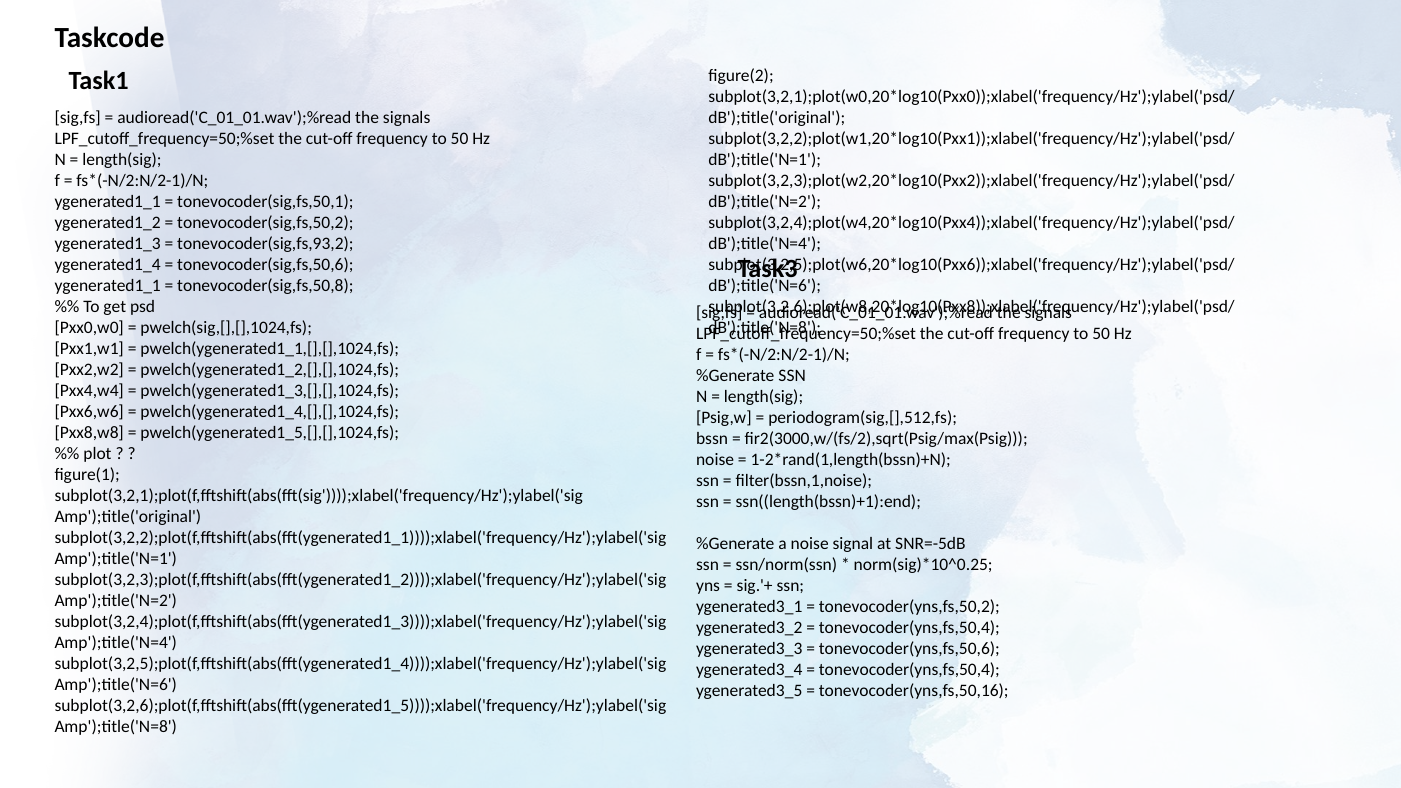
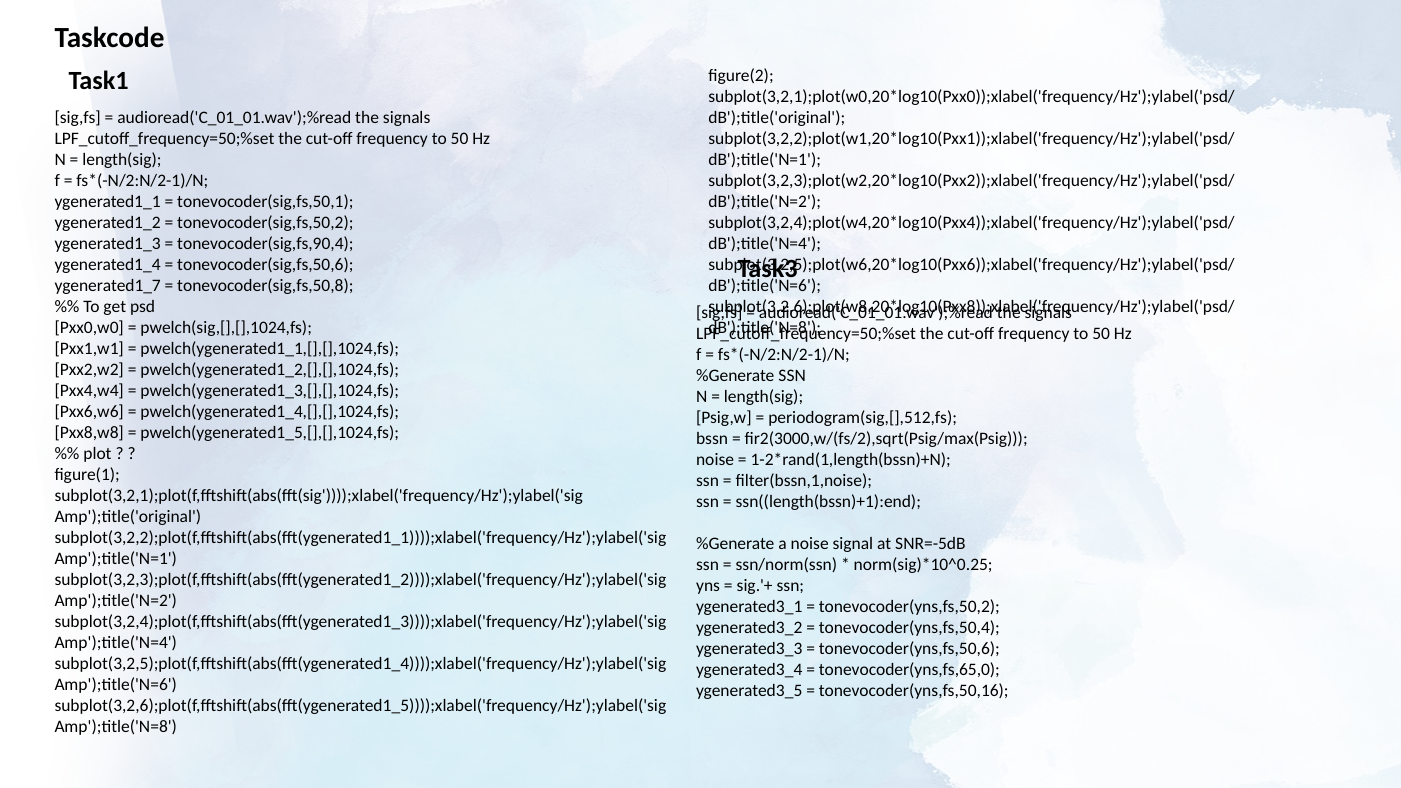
tonevocoder(sig,fs,93,2: tonevocoder(sig,fs,93,2 -> tonevocoder(sig,fs,90,4 (265, 244)
ygenerated1_1: ygenerated1_1 -> ygenerated1_7 (108, 286)
tonevocoder(yns,fs,50,4: tonevocoder(yns,fs,50,4 -> tonevocoder(yns,fs,65,0 (909, 670)
